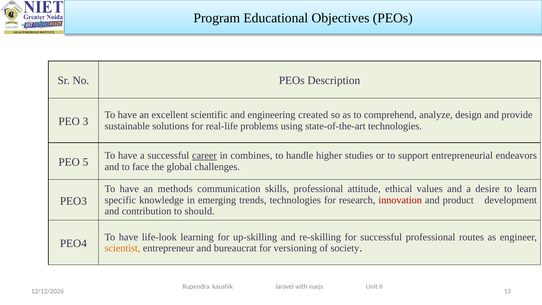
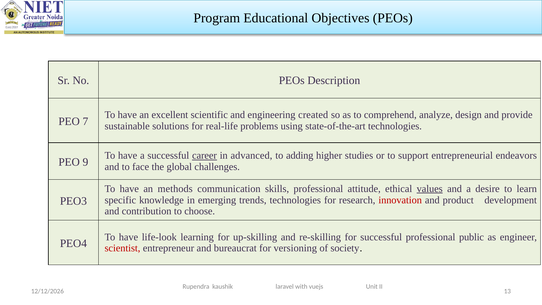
3: 3 -> 7 (85, 121)
combines: combines -> advanced (251, 155)
handle: handle -> adding (300, 155)
5: 5 -> 9 (85, 162)
values underline: none -> present (430, 189)
should: should -> choose (200, 211)
routes: routes -> public (472, 237)
scientist colour: orange -> red (122, 248)
